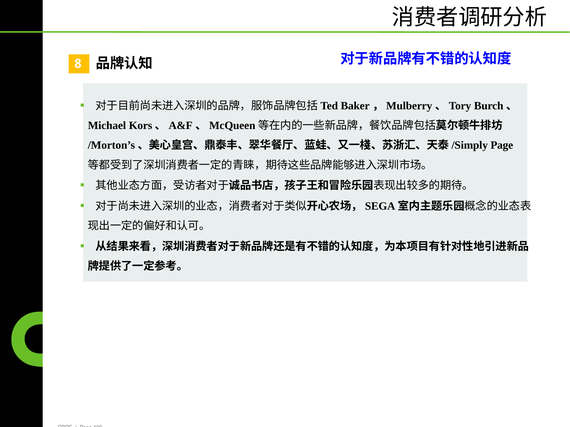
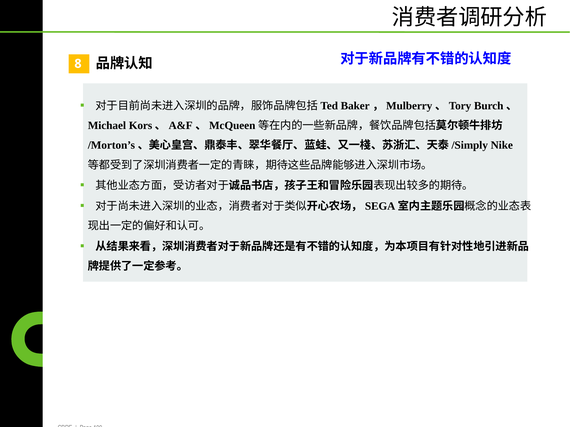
Page: Page -> Nike (502, 145)
